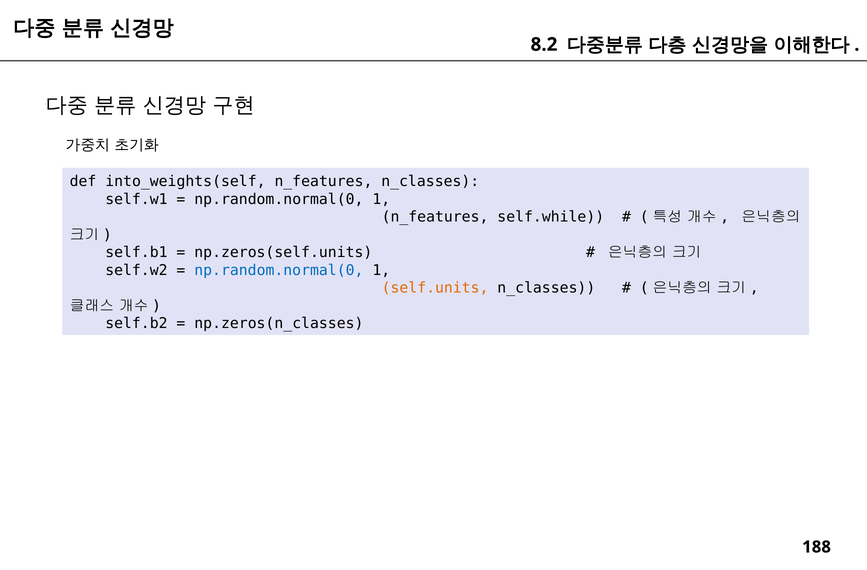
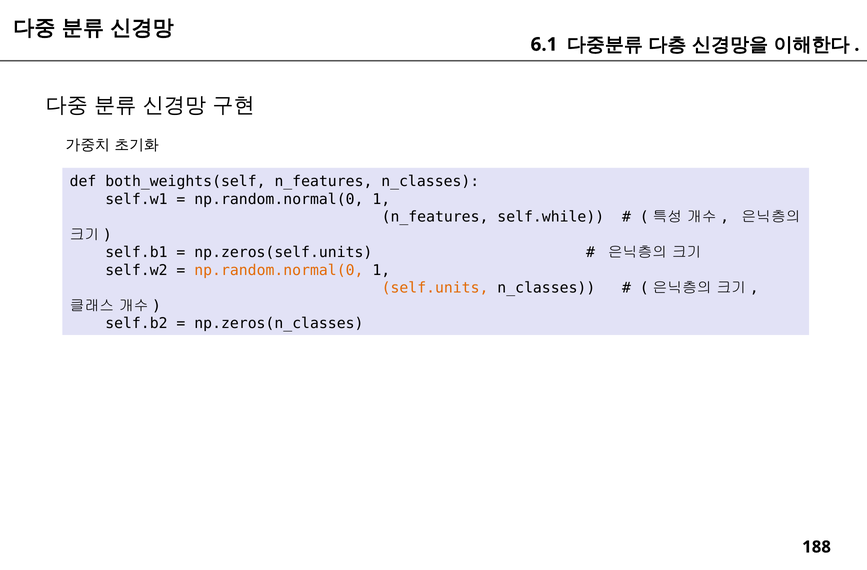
8.2: 8.2 -> 6.1 (544, 44)
into_weights(self: into_weights(self -> both_weights(self (185, 181)
np.random.normal(0 colour: blue -> orange (279, 270)
